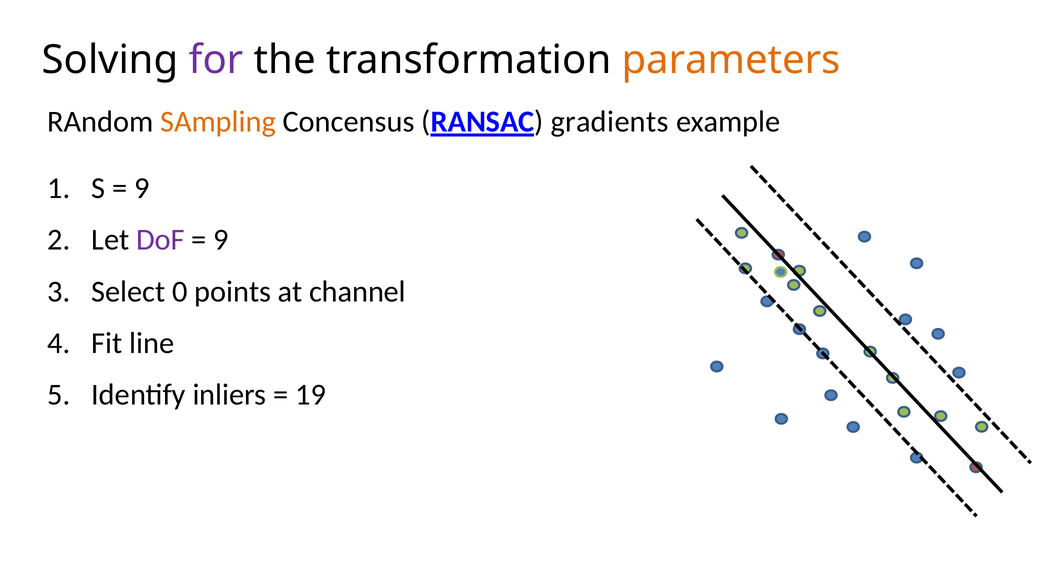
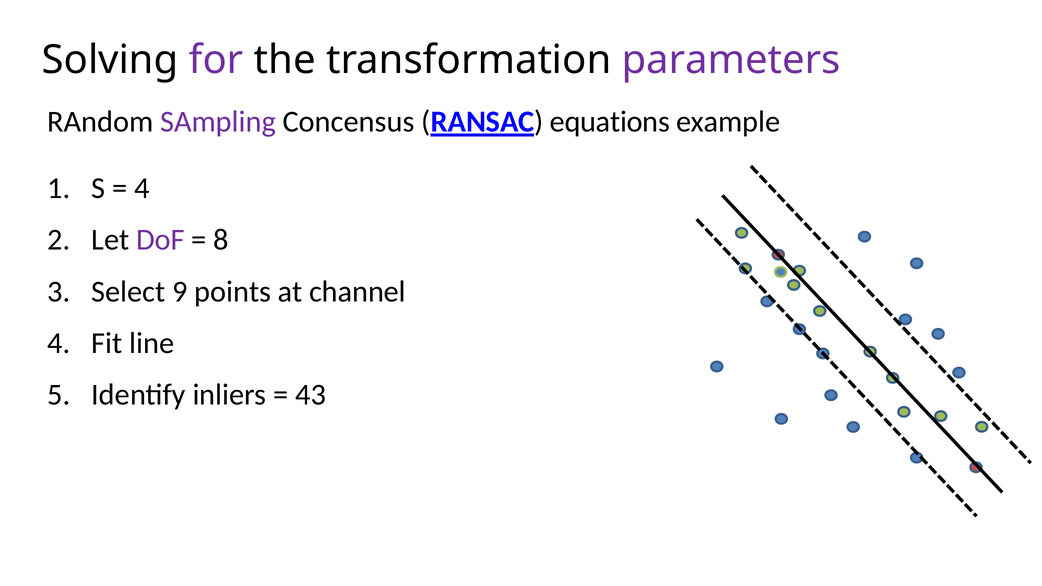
parameters colour: orange -> purple (731, 60)
SAmpling colour: orange -> purple (218, 122)
gradients: gradients -> equations (610, 122)
9: 9 -> 4 (142, 188)
9: 9 -> 8 (221, 240)
0: 0 -> 9 (180, 292)
19: 19 -> 43 (311, 395)
